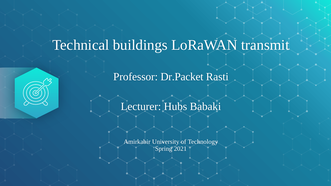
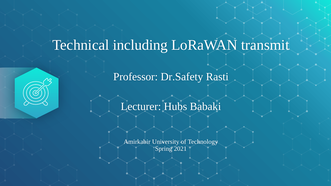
buildings: buildings -> including (140, 45)
Dr.Packet: Dr.Packet -> Dr.Safety (182, 77)
